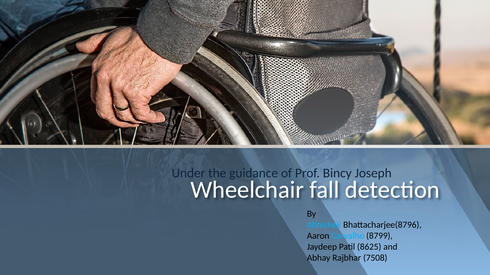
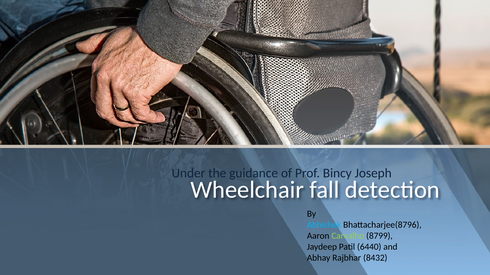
Carvalho colour: light blue -> light green (348, 237)
8625: 8625 -> 6440 (369, 248)
7508: 7508 -> 8432 (375, 259)
